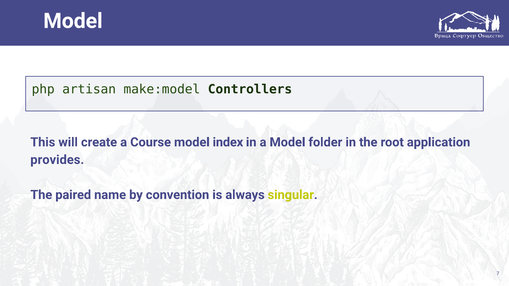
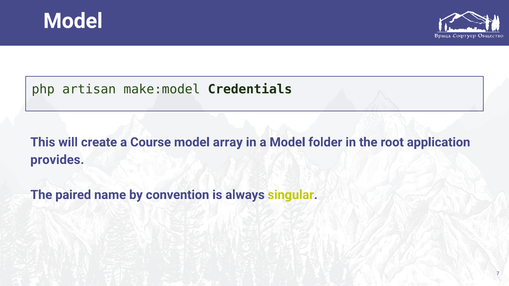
Controllers: Controllers -> Credentials (250, 89)
index: index -> array (228, 142)
